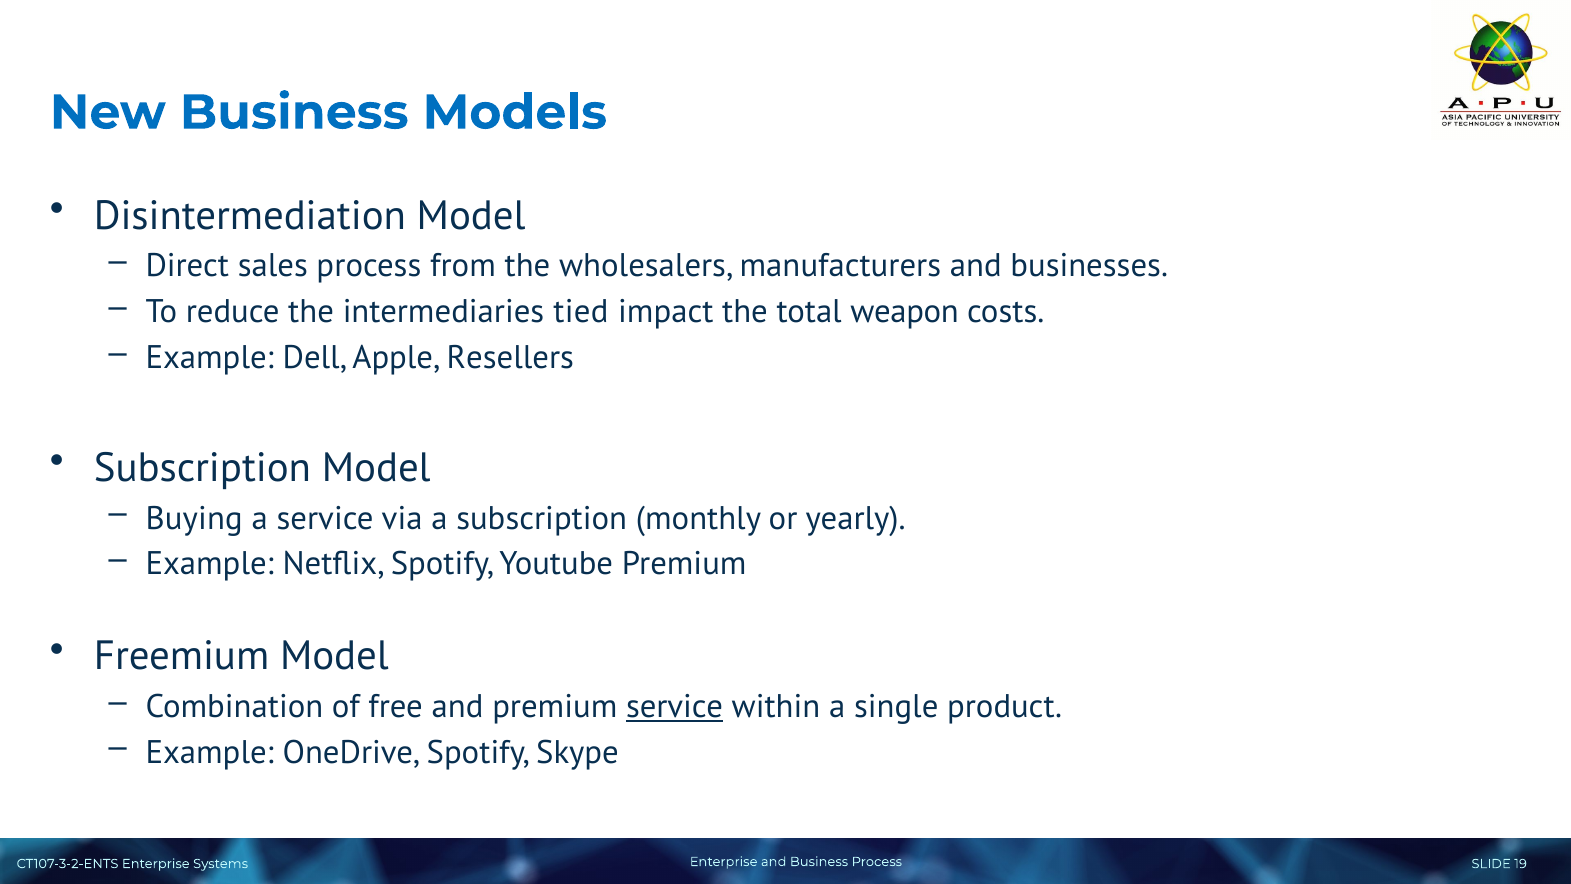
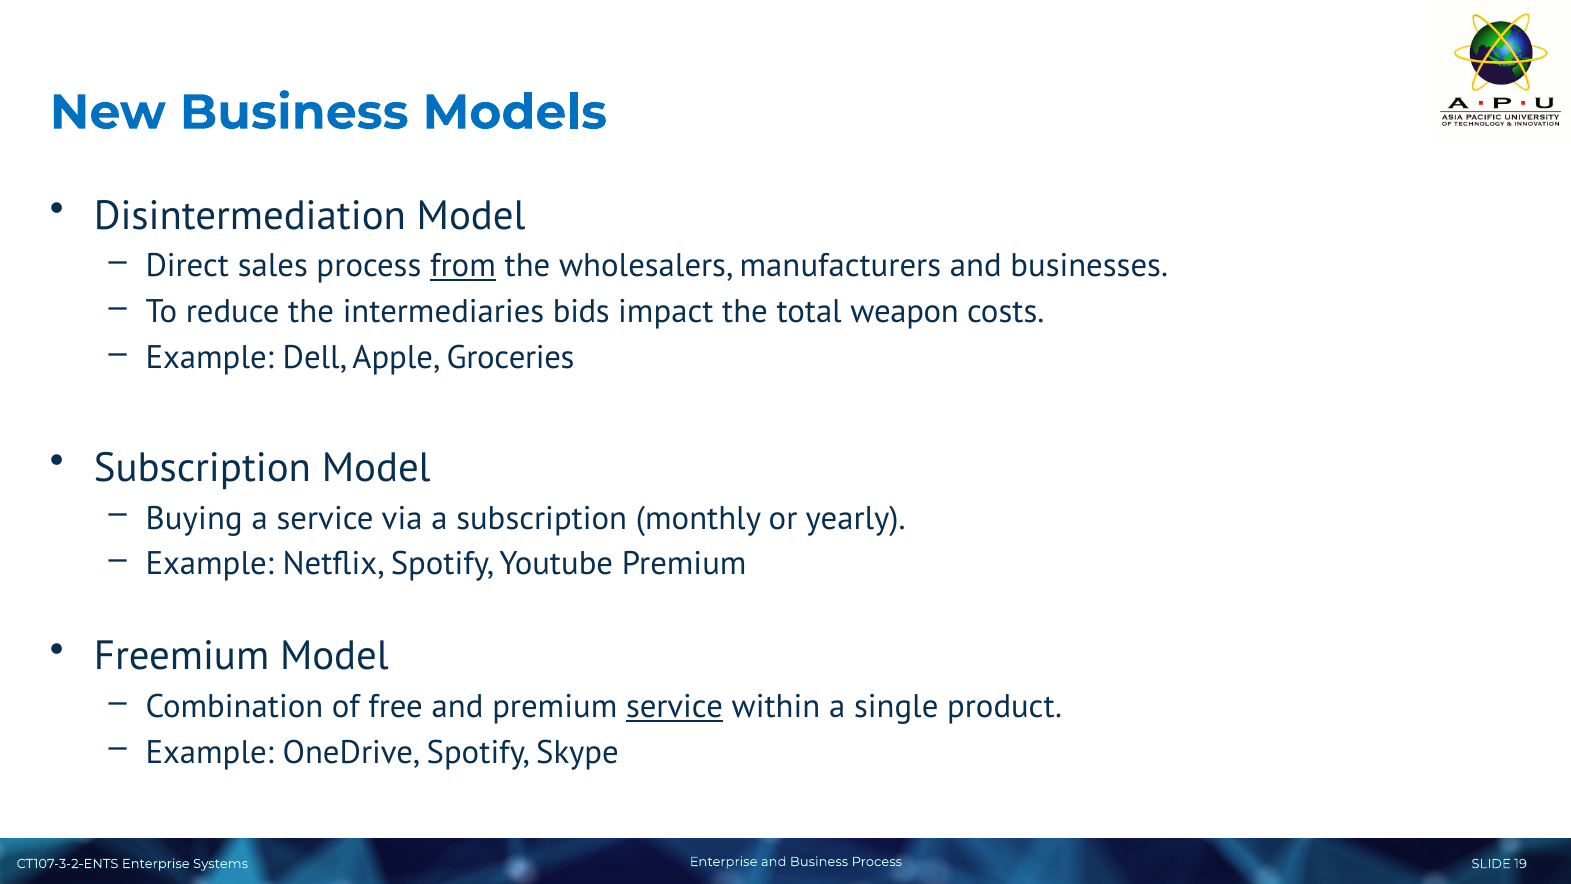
from underline: none -> present (463, 266)
tied: tied -> bids (581, 312)
Resellers: Resellers -> Groceries (511, 358)
